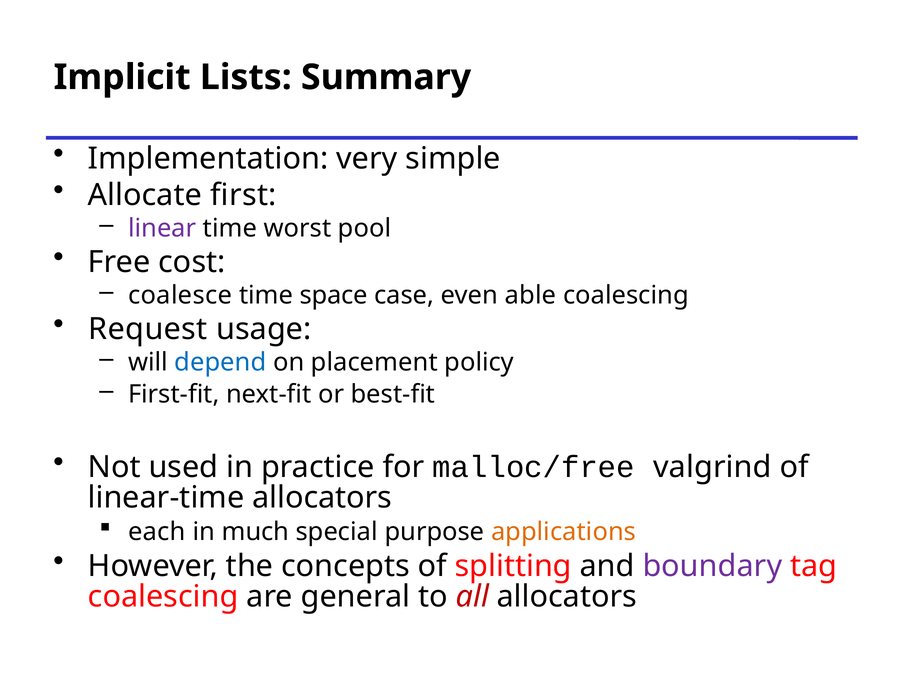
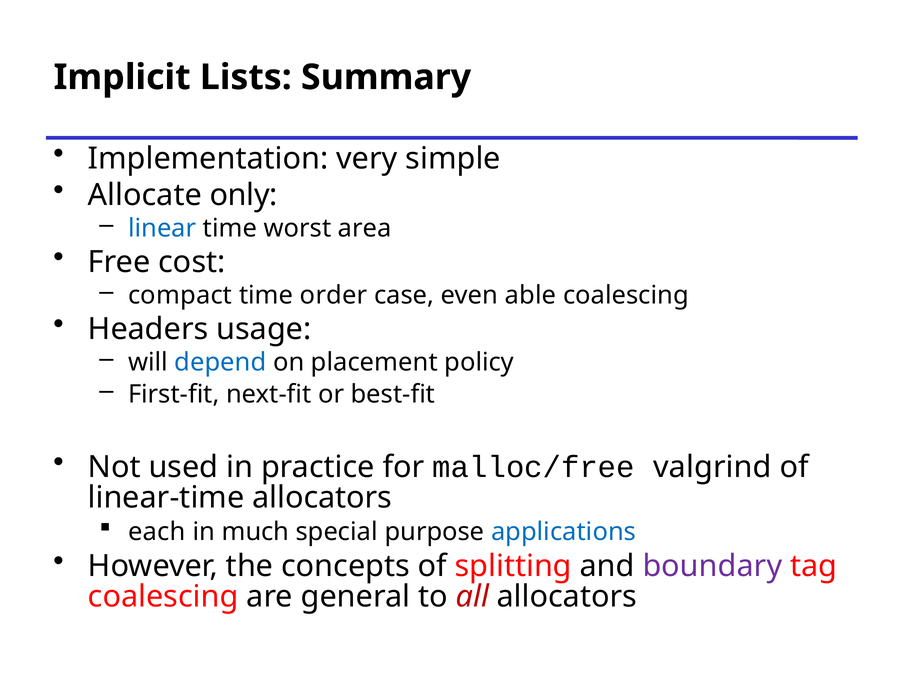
first: first -> only (244, 195)
linear colour: purple -> blue (162, 228)
pool: pool -> area (365, 228)
coalesce: coalesce -> compact (180, 295)
space: space -> order (334, 295)
Request: Request -> Headers (148, 329)
applications colour: orange -> blue (564, 532)
